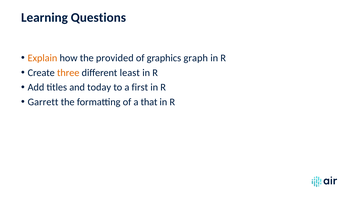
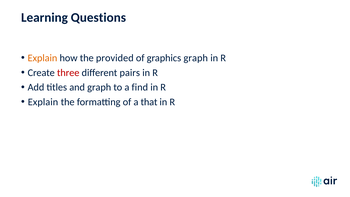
three colour: orange -> red (68, 73)
least: least -> pairs (130, 73)
and today: today -> graph (99, 87)
first: first -> find (140, 87)
Garrett: Garrett -> Explain (43, 102)
